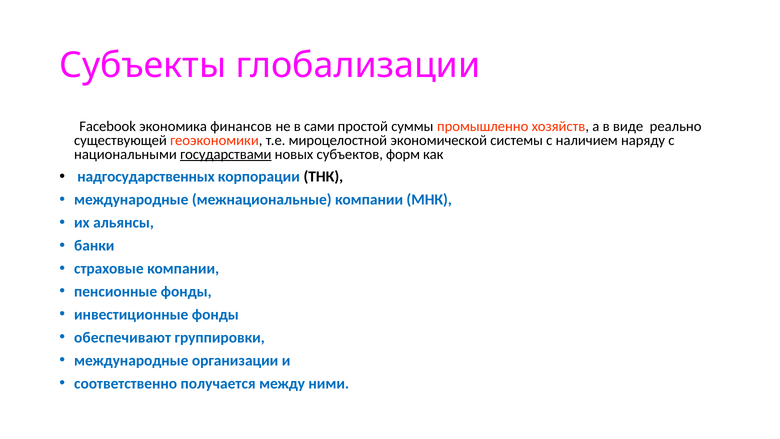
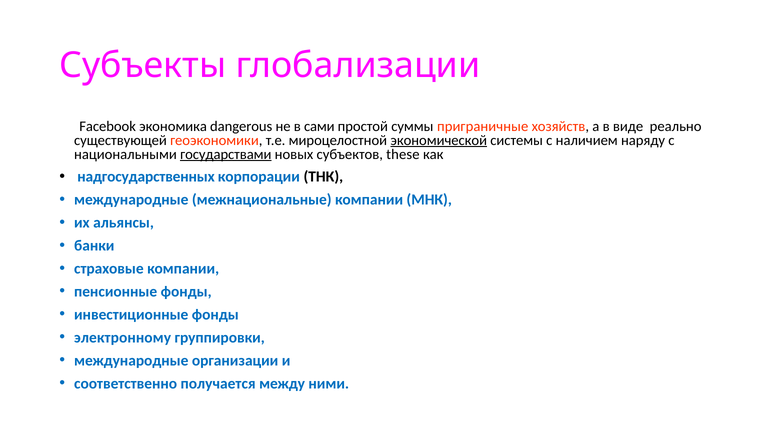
финансов: финансов -> dangerous (241, 126)
промышленно: промышленно -> приграничные (483, 126)
экономической underline: none -> present (439, 140)
форм: форм -> these (403, 154)
обеспечивают: обеспечивают -> электронному (123, 337)
